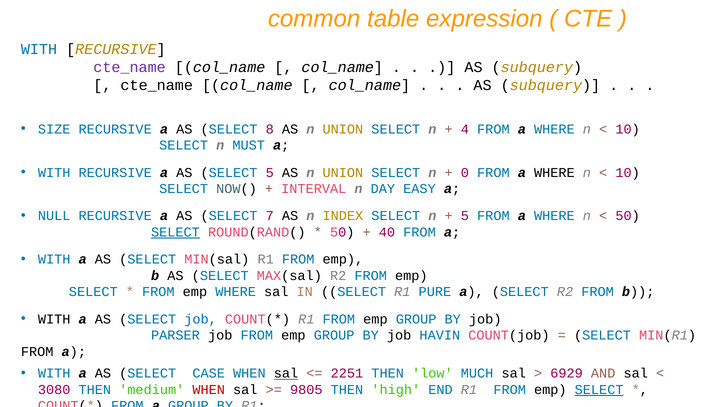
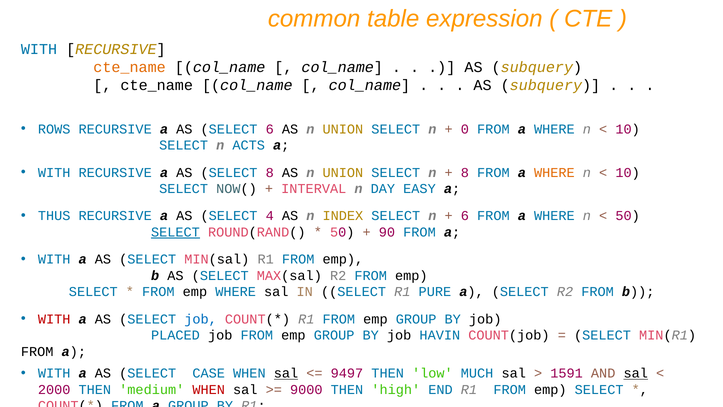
cte_name colour: purple -> orange (130, 67)
SIZE: SIZE -> ROWS (54, 129)
SELECT 8: 8 -> 6 (270, 129)
4: 4 -> 0 (465, 129)
MUST: MUST -> ACTS (249, 145)
SELECT 5: 5 -> 8 (270, 172)
0: 0 -> 8 (465, 172)
WHERE colour: black -> orange (554, 172)
NULL: NULL -> THUS (54, 216)
7: 7 -> 4 (270, 216)
5: 5 -> 6 (465, 216)
40: 40 -> 90 (387, 232)
WITH colour: black -> red (54, 319)
PARSER: PARSER -> PLACED (175, 335)
2251: 2251 -> 9497 (347, 373)
6929: 6929 -> 1591 (567, 373)
sal underline: none -> present (636, 373)
3080: 3080 -> 2000 (54, 389)
9805: 9805 -> 9000 (306, 389)
SELECT underline: present -> none (599, 389)
